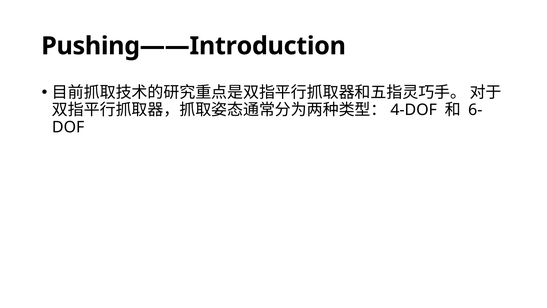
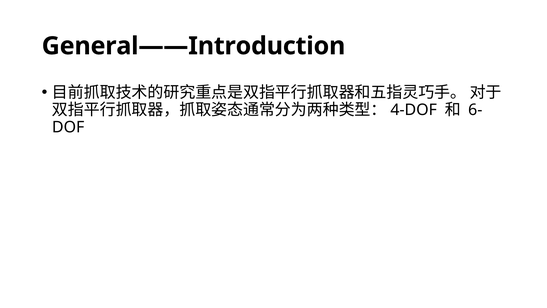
Pushing——Introduction: Pushing——Introduction -> General——Introduction (194, 46)
